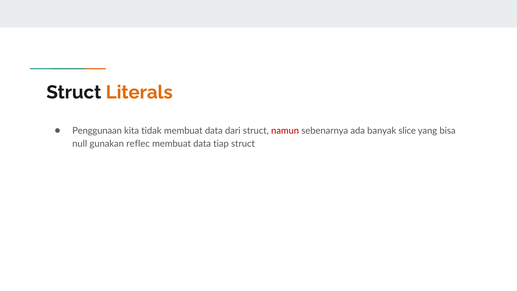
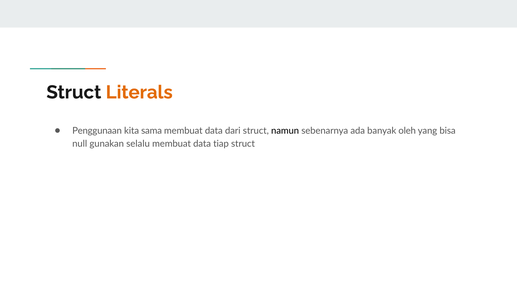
tidak: tidak -> sama (152, 131)
namun colour: red -> black (285, 131)
slice: slice -> oleh (407, 131)
reflec: reflec -> selalu (138, 144)
